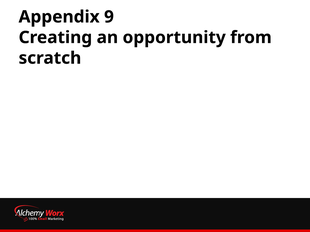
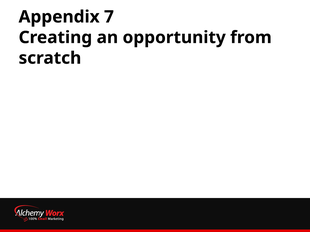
9: 9 -> 7 (109, 17)
